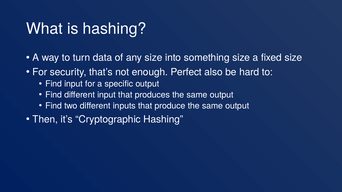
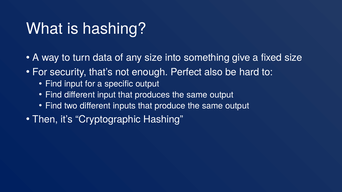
something size: size -> give (241, 58)
